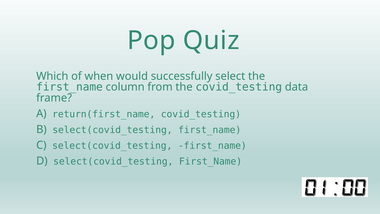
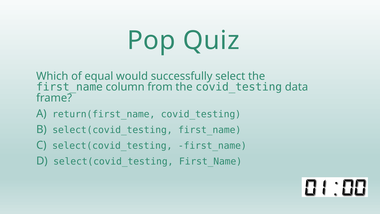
when: when -> equal (99, 76)
